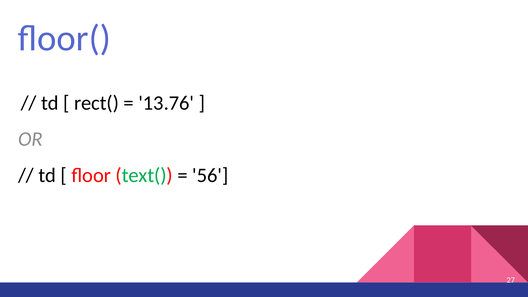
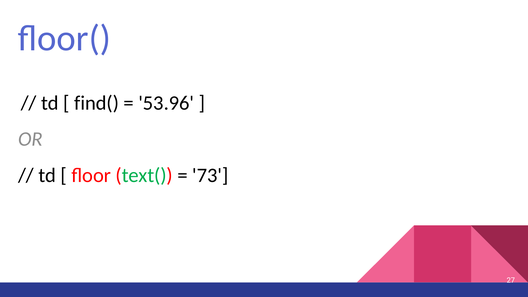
rect(: rect( -> find( (97, 103)
13.76: 13.76 -> 53.96 (166, 103)
56: 56 -> 73 (210, 175)
